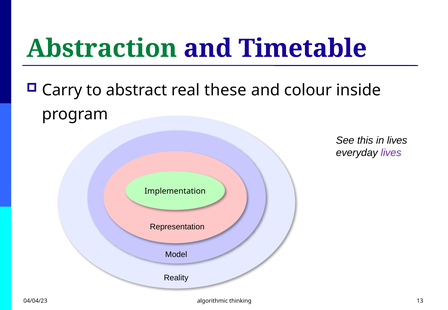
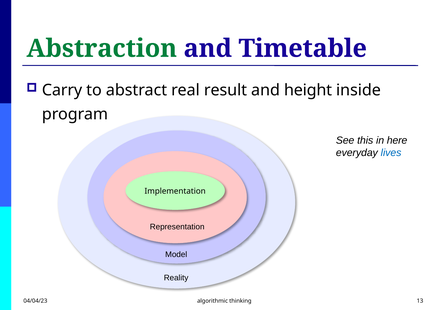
these: these -> result (225, 90)
colour: colour -> height (308, 90)
in lives: lives -> here (397, 140)
lives colour: purple -> blue (391, 153)
